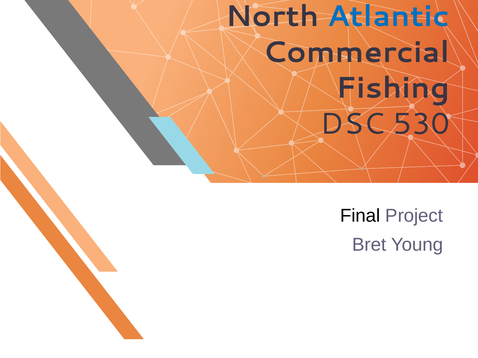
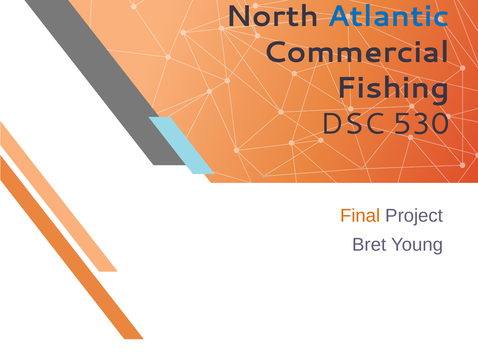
Final colour: black -> orange (360, 216)
